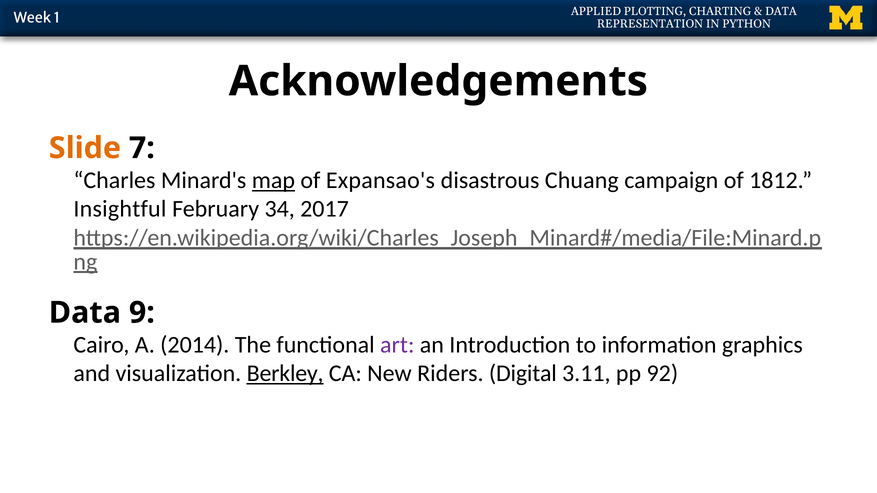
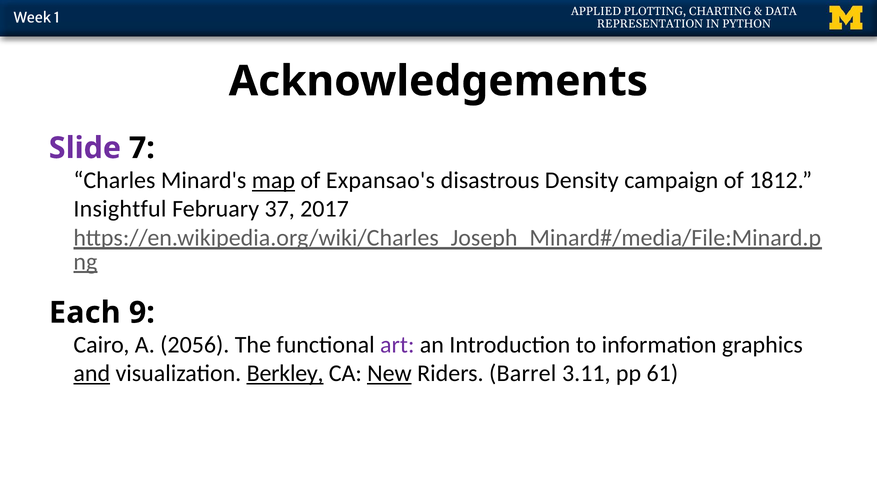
Slide colour: orange -> purple (85, 148)
Chuang: Chuang -> Density (582, 180)
34: 34 -> 37 (280, 209)
Data: Data -> Each (85, 313)
2014: 2014 -> 2056 (195, 345)
and underline: none -> present (92, 374)
New underline: none -> present (389, 374)
Digital: Digital -> Barrel (523, 374)
92: 92 -> 61 (662, 374)
